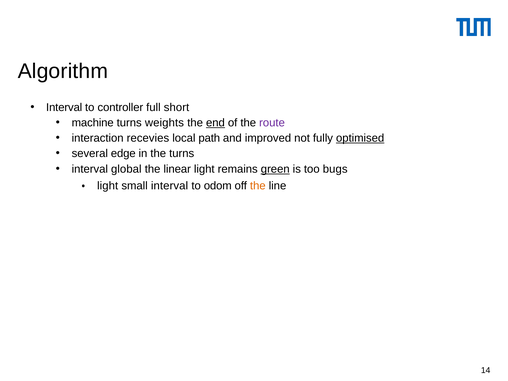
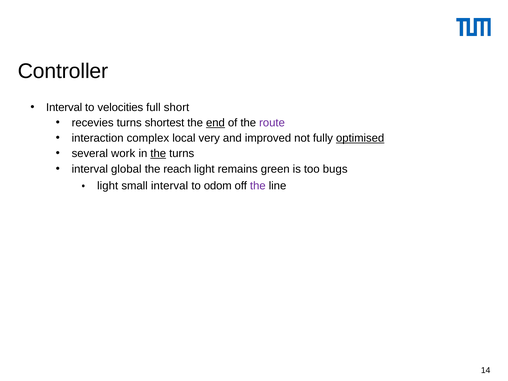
Algorithm: Algorithm -> Controller (63, 71)
controller: controller -> velocities (120, 107)
machine: machine -> recevies (93, 123)
weights: weights -> shortest (165, 123)
recevies: recevies -> complex (148, 138)
path: path -> very (209, 138)
edge: edge -> work (123, 154)
the underline: none -> present (158, 154)
linear: linear -> reach (177, 169)
green underline: present -> none (275, 169)
the colour: orange -> purple (258, 186)
